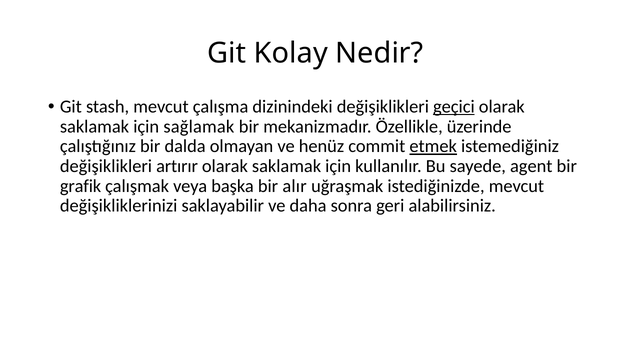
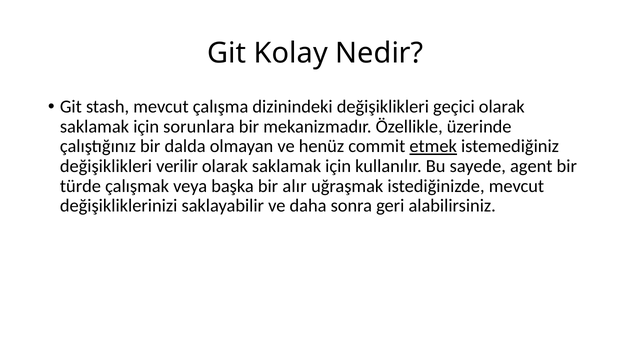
geçici underline: present -> none (454, 107)
sağlamak: sağlamak -> sorunlara (199, 126)
artırır: artırır -> verilir (177, 166)
grafik: grafik -> türde (80, 186)
